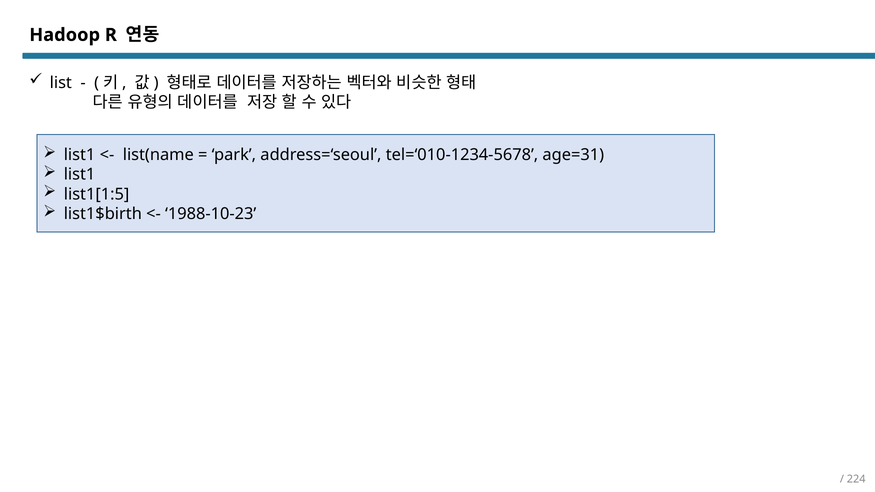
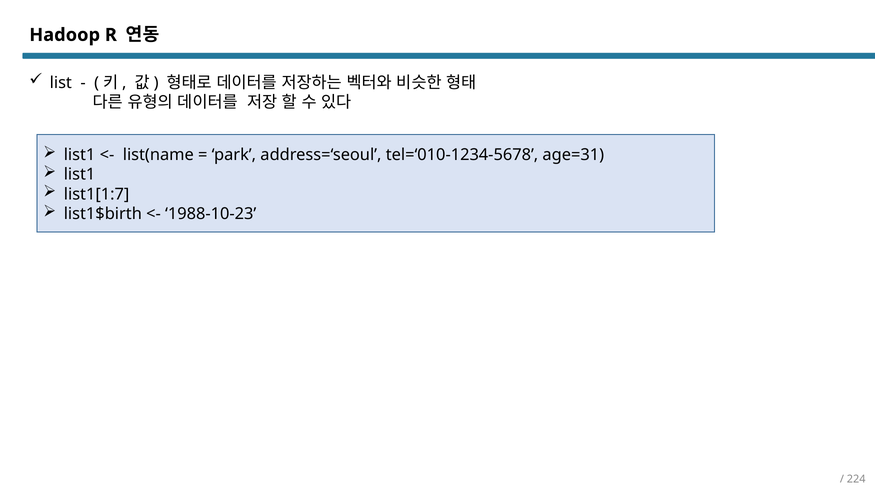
list1[1:5: list1[1:5 -> list1[1:7 (97, 194)
